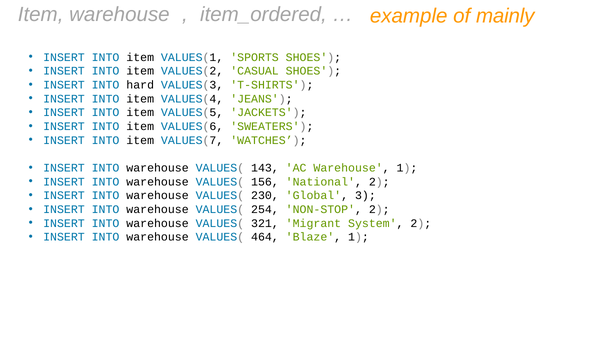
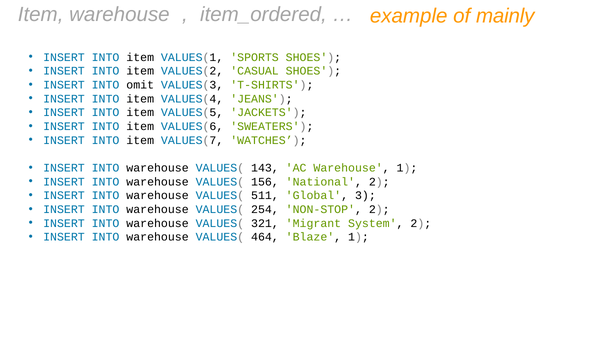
hard: hard -> omit (140, 85)
230: 230 -> 511 (265, 196)
